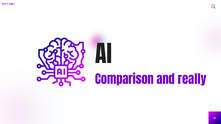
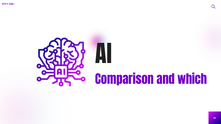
really: really -> which (192, 80)
